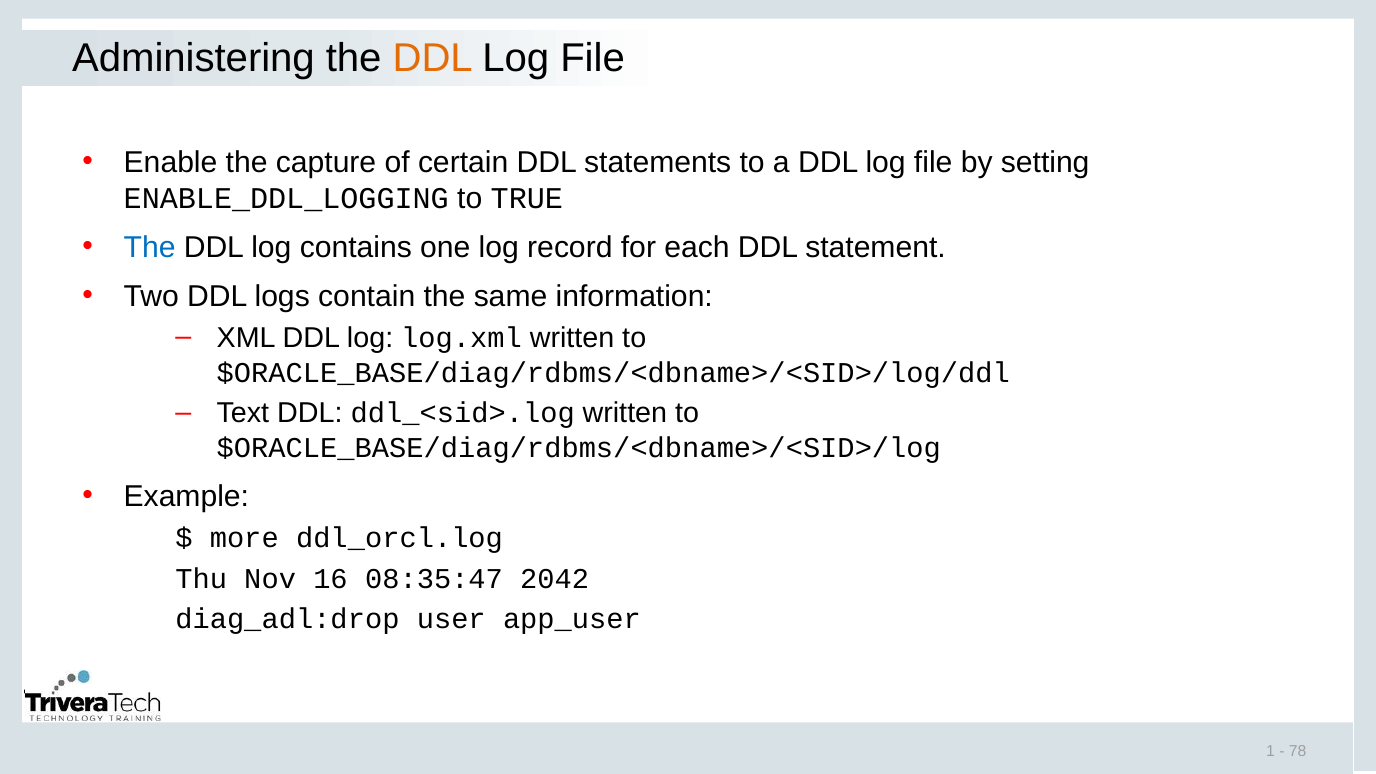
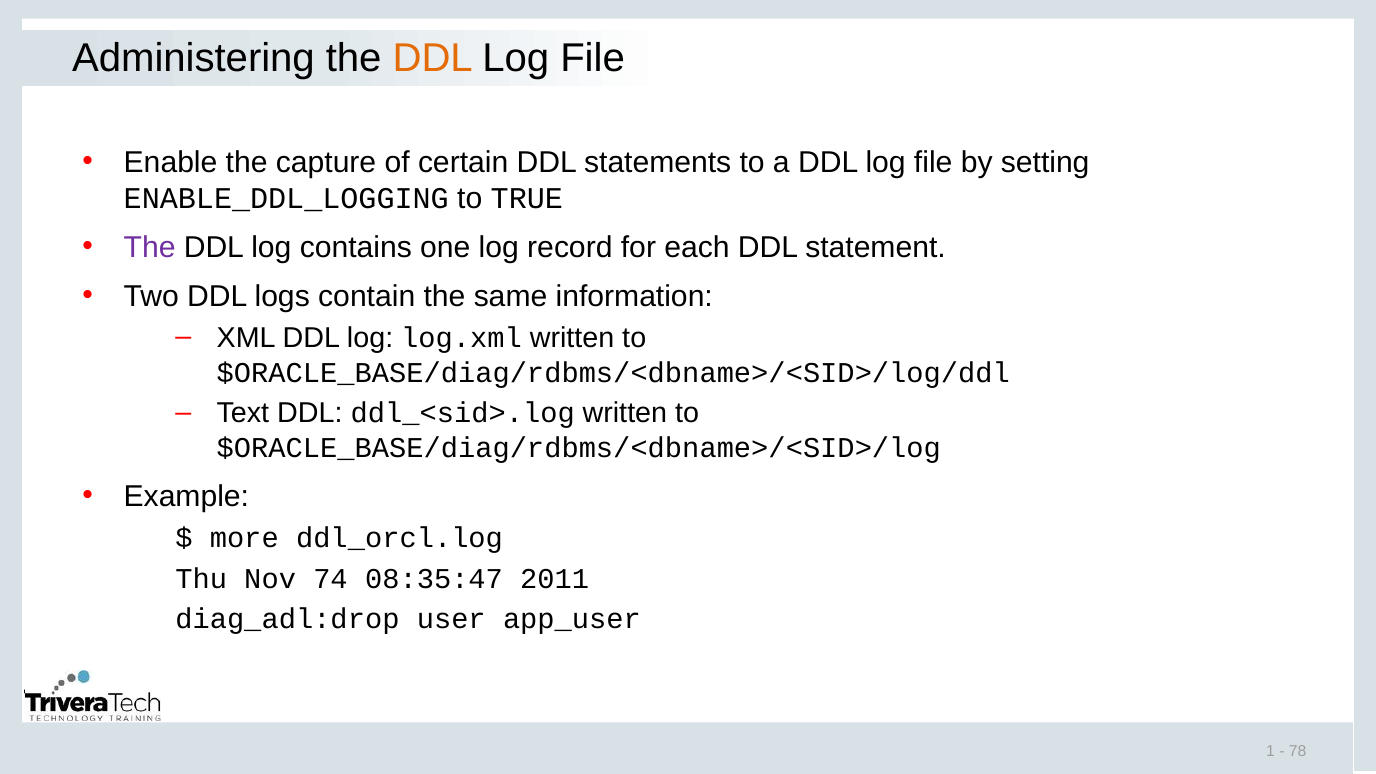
The colour: blue -> purple (150, 248)
16: 16 -> 74 (330, 579)
2042: 2042 -> 2011 (555, 579)
